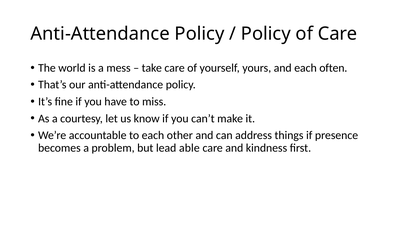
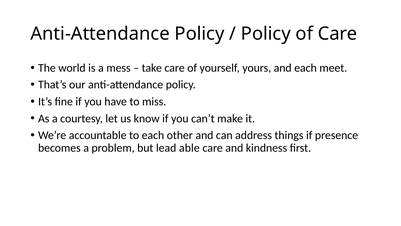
often: often -> meet (333, 68)
